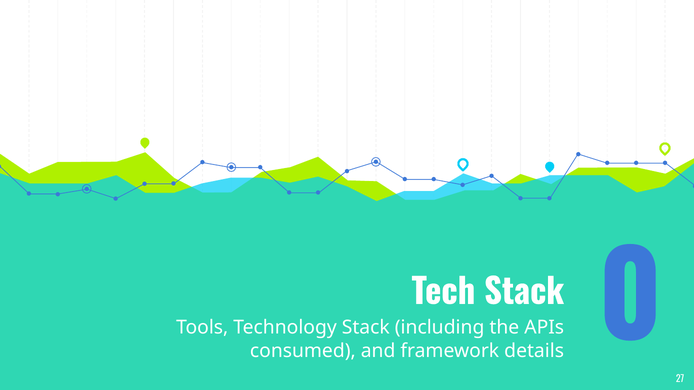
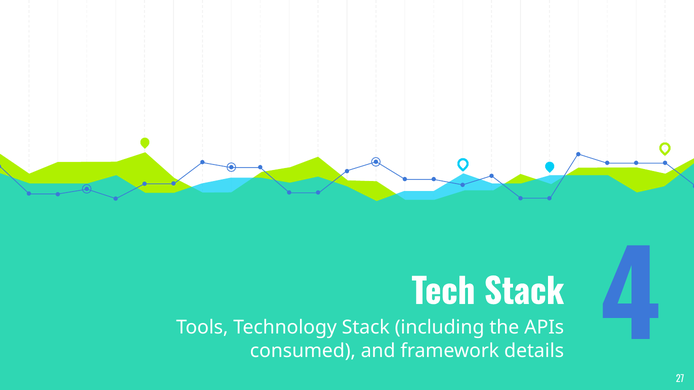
0: 0 -> 4 (630, 301)
